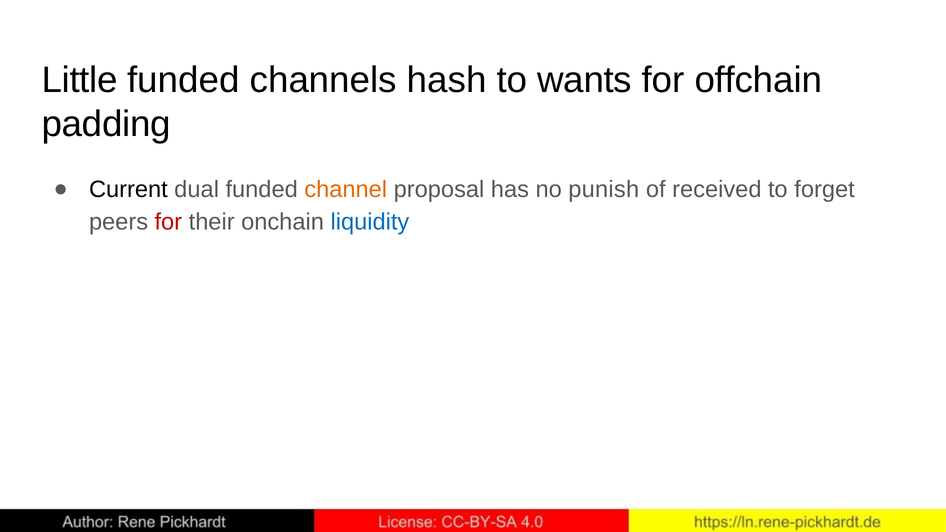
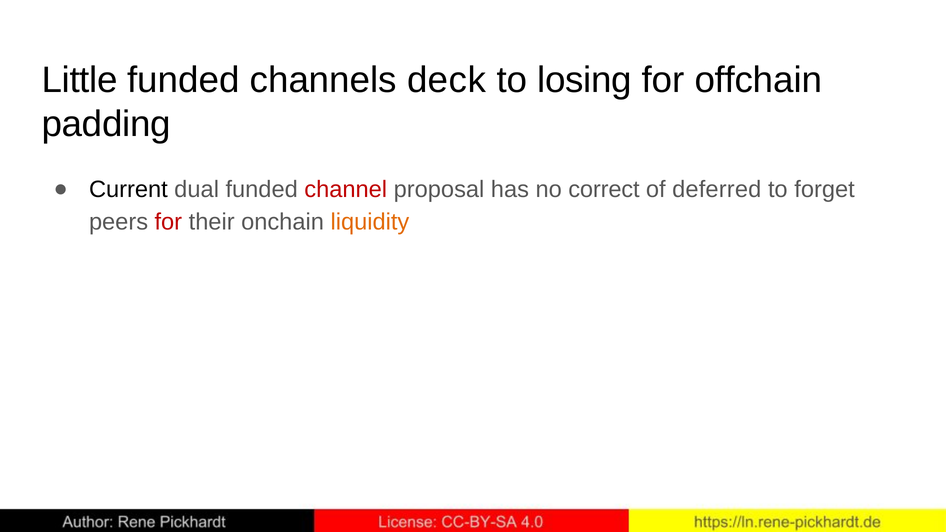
hash: hash -> deck (447, 80)
wants: wants -> losing (585, 80)
channel colour: orange -> red (346, 190)
punish: punish -> correct (604, 190)
received: received -> deferred (717, 190)
liquidity colour: blue -> orange (370, 222)
